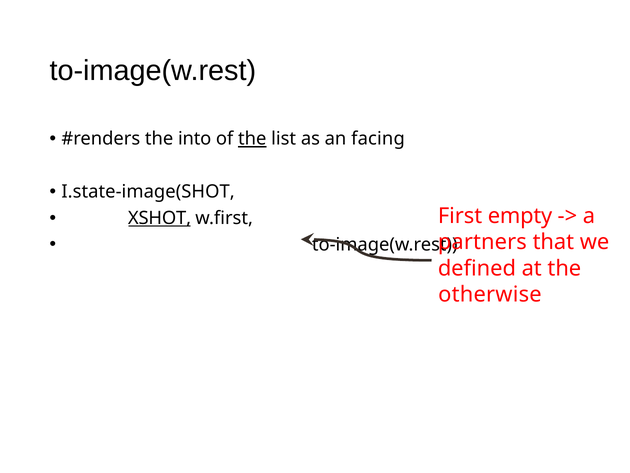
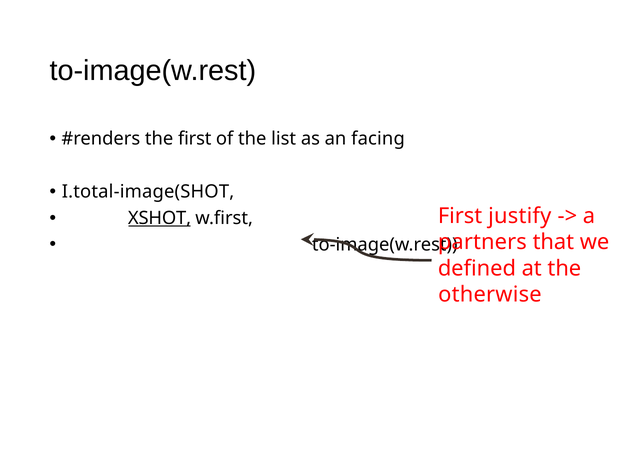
the into: into -> first (195, 139)
the underline: present -> none (252, 139)
I.state-image(SHOT: I.state-image(SHOT -> I.total-image(SHOT (148, 192)
empty: empty -> justify (520, 216)
